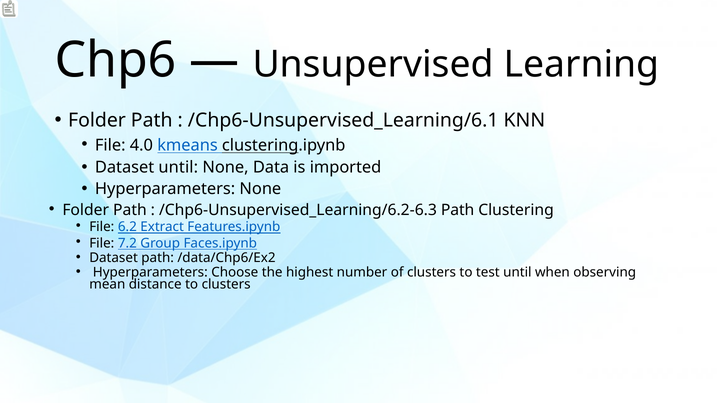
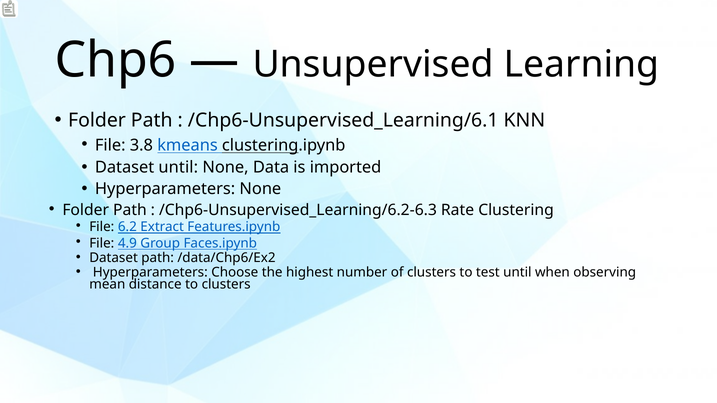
4.0: 4.0 -> 3.8 (141, 145)
/Chp6-Unsupervised_Learning/6.2-6.3 Path: Path -> Rate (458, 210)
7.2: 7.2 -> 4.9 (127, 243)
